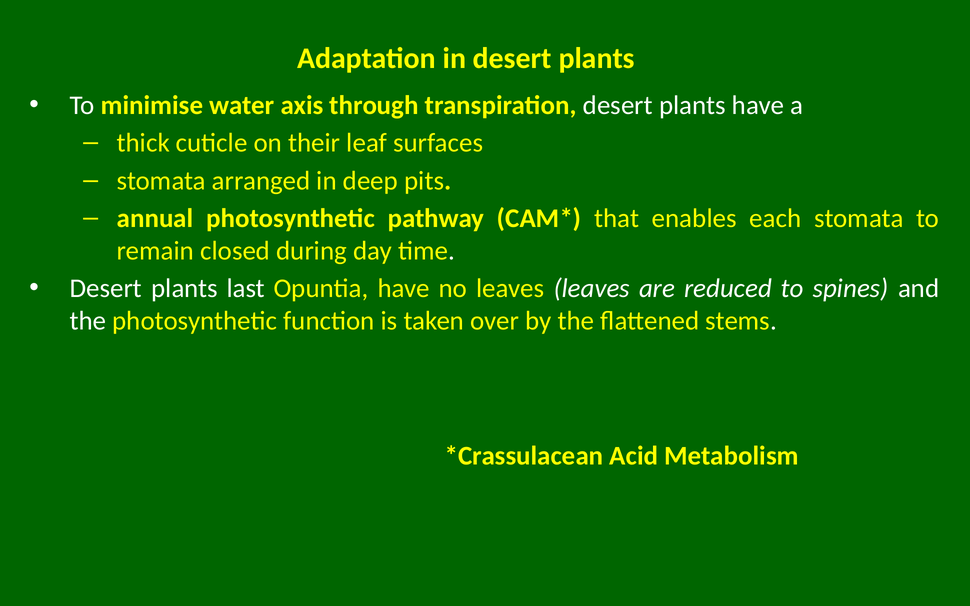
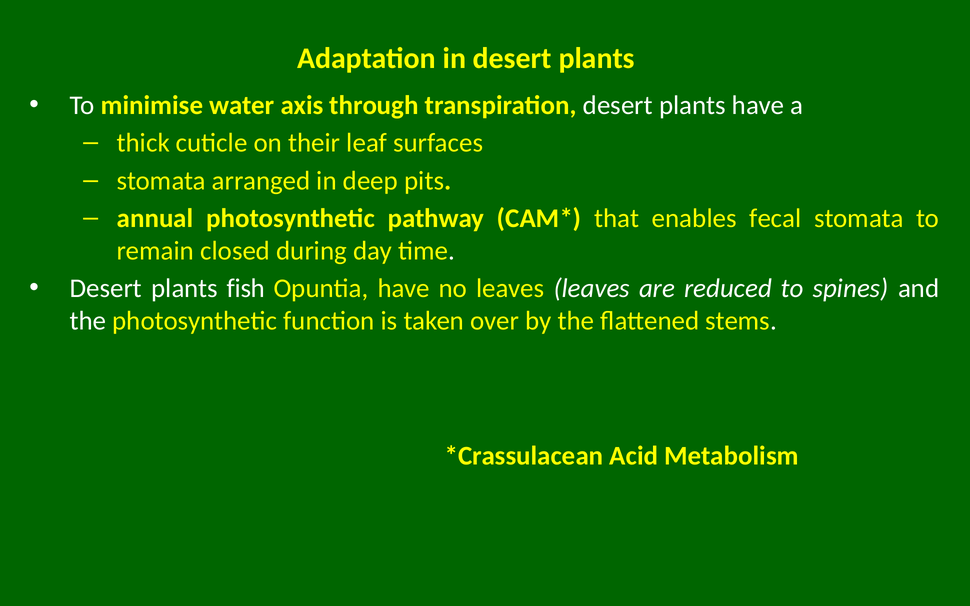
each: each -> fecal (775, 219)
last: last -> fish (246, 289)
